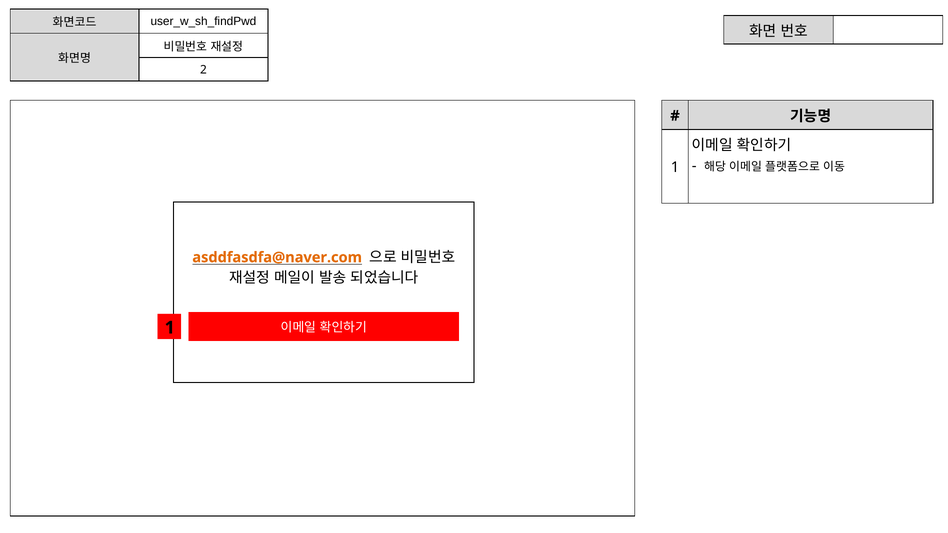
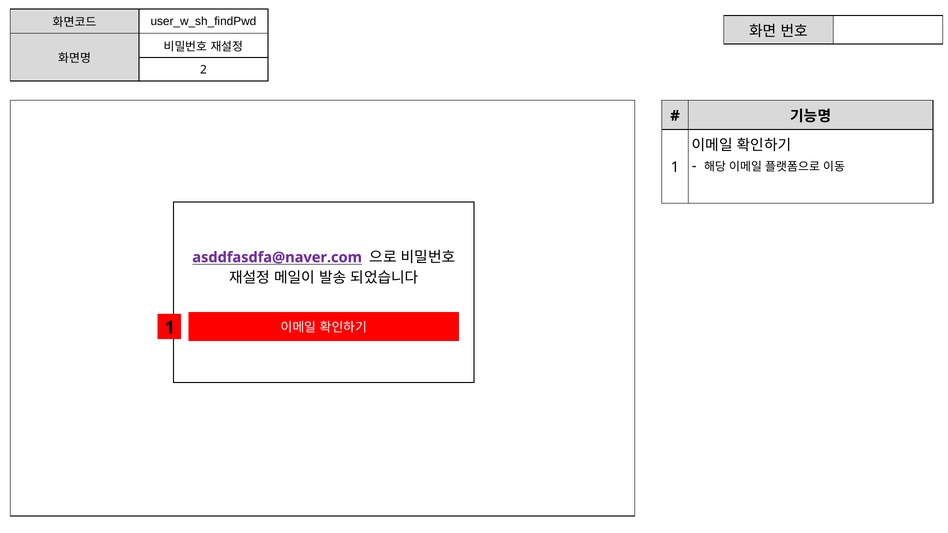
asddfasdfa@naver.com colour: orange -> purple (277, 258)
